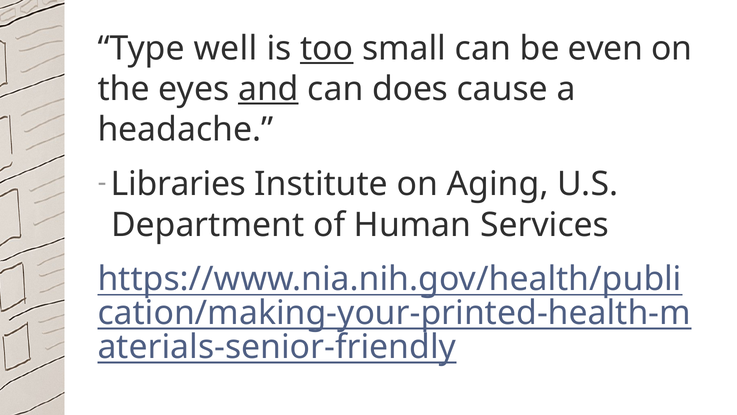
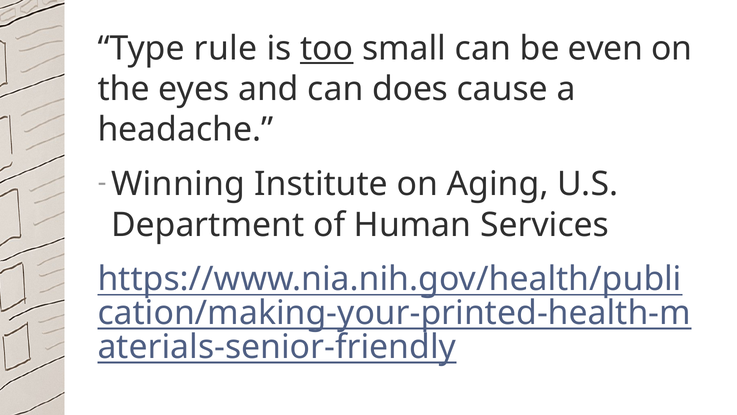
well: well -> rule (226, 48)
and underline: present -> none (268, 89)
Libraries: Libraries -> Winning (178, 184)
